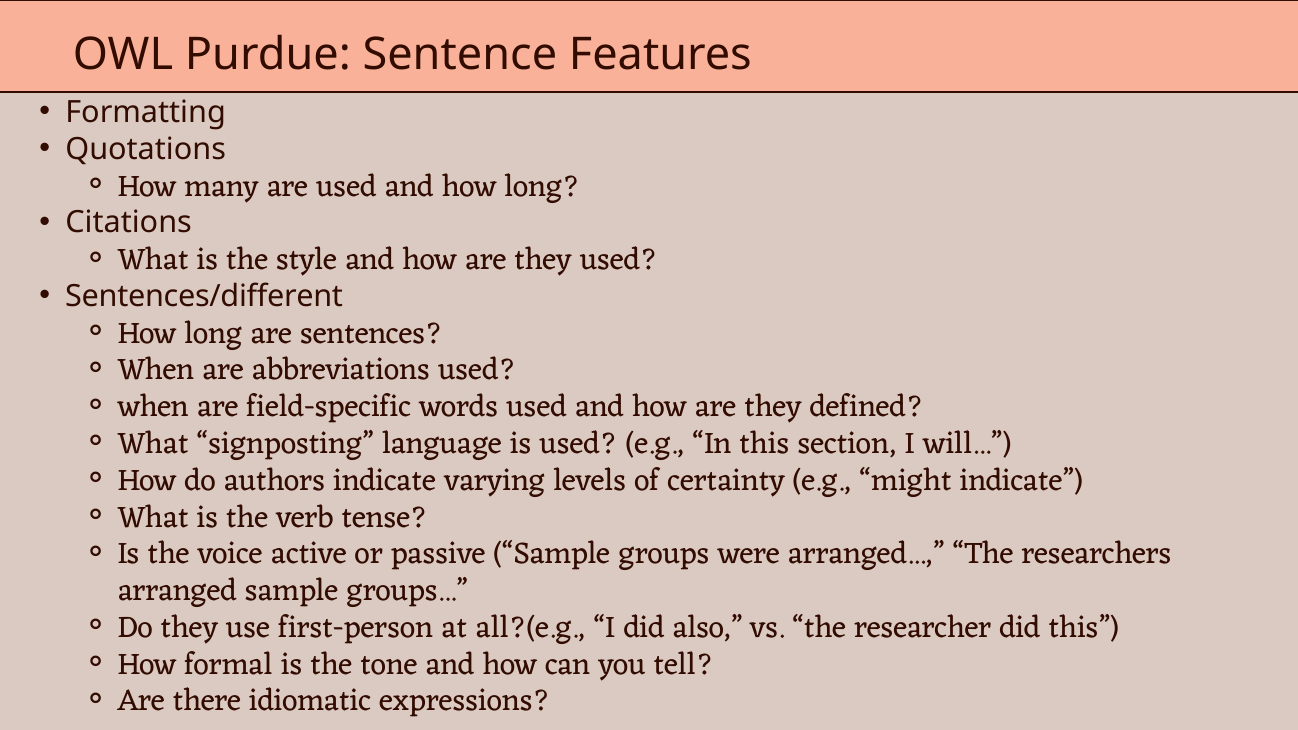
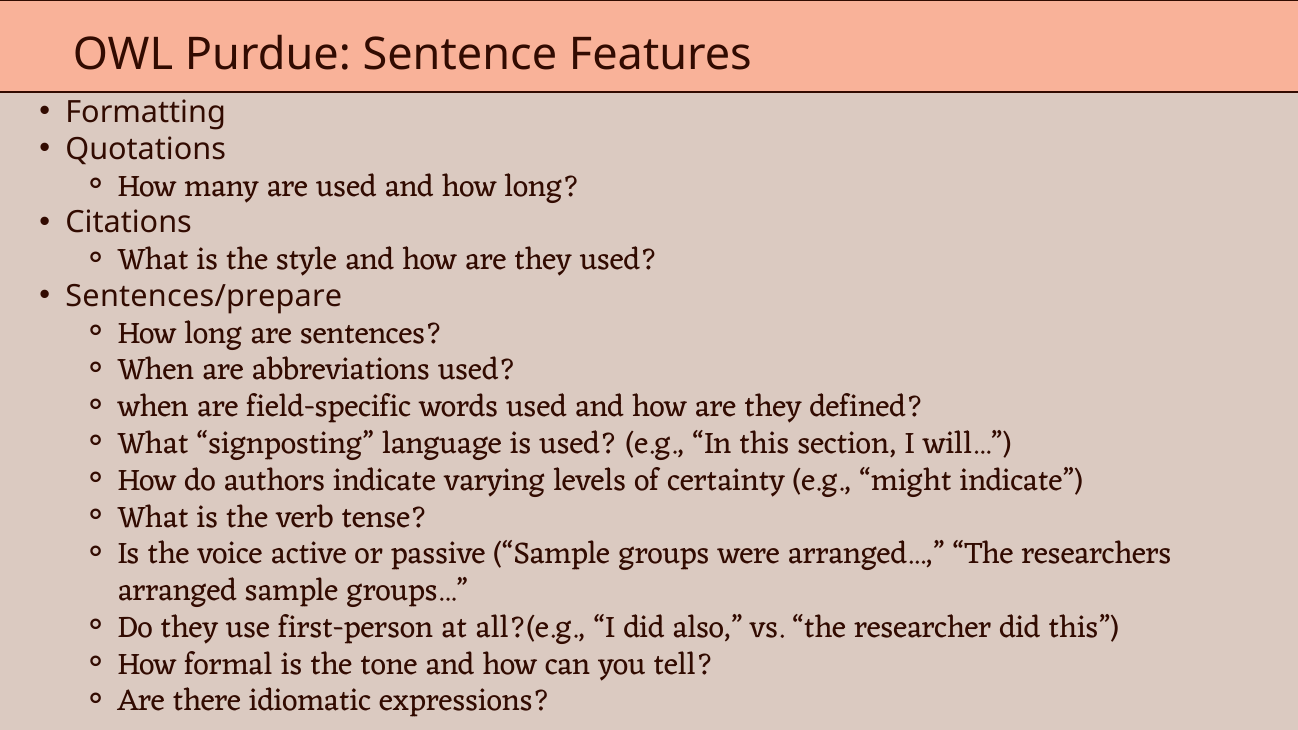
Sentences/different: Sentences/different -> Sentences/prepare (204, 296)
